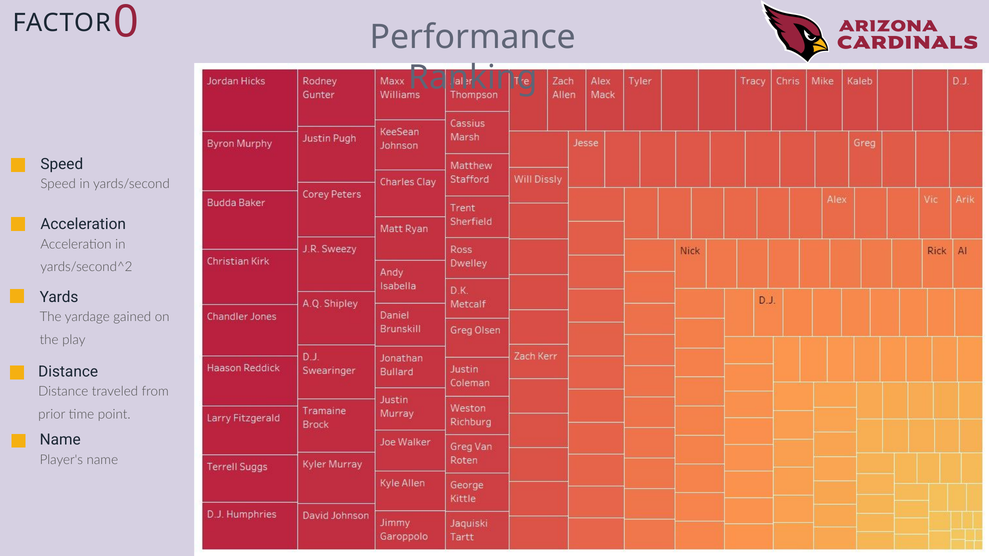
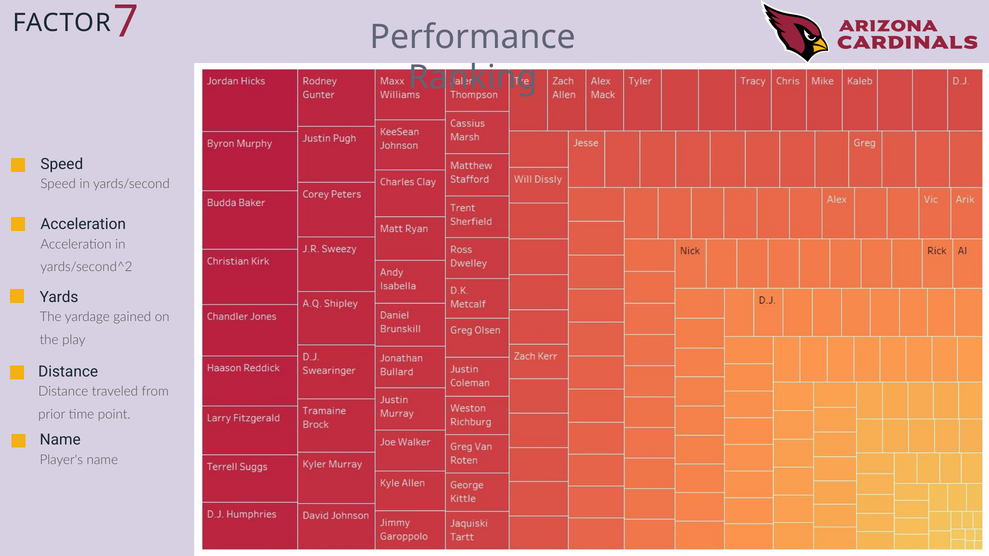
0: 0 -> 7 (126, 22)
